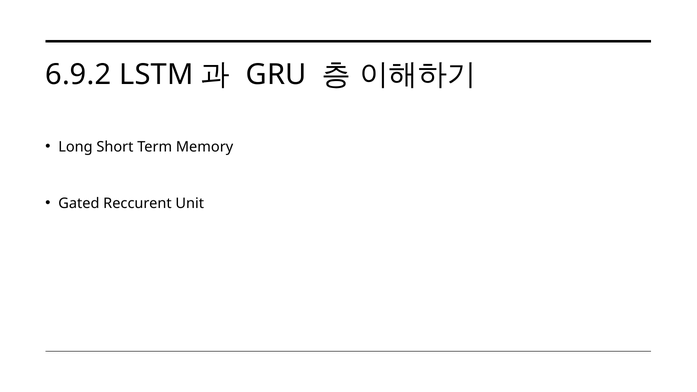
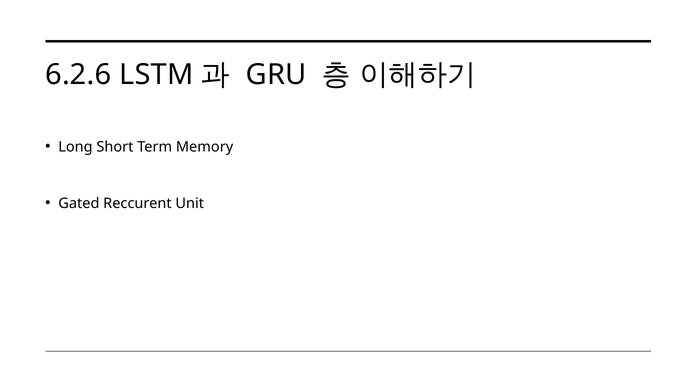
6.9.2: 6.9.2 -> 6.2.6 (78, 75)
